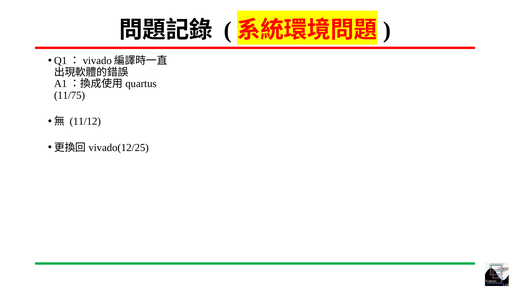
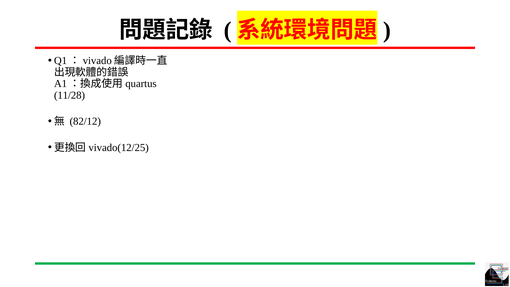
11/75: 11/75 -> 11/28 (69, 95)
11/12: 11/12 -> 82/12 (85, 121)
